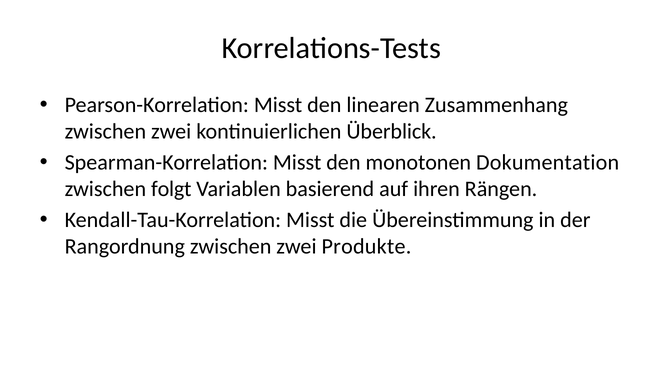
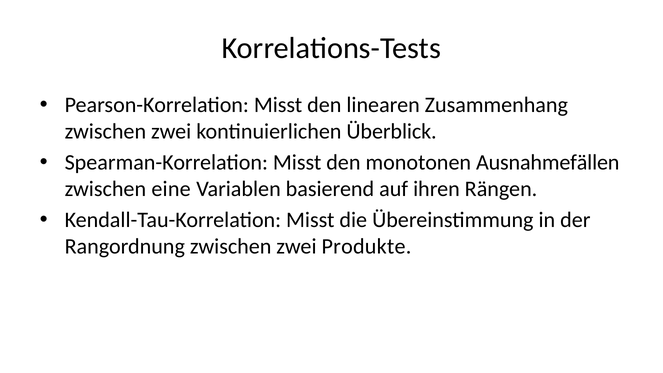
Dokumentation: Dokumentation -> Ausnahmefällen (548, 163)
folgt: folgt -> eine (171, 189)
